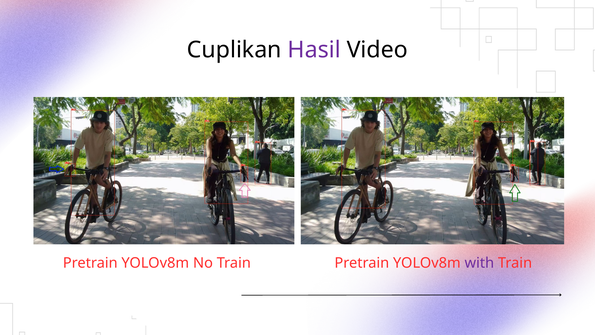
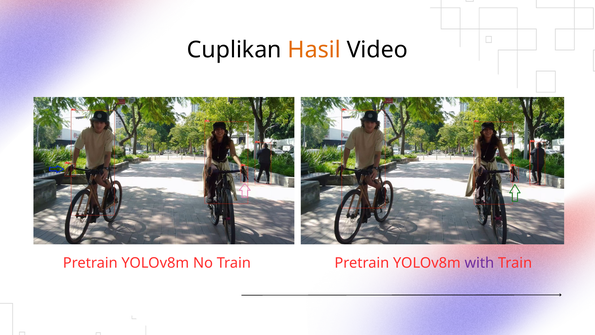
Hasil colour: purple -> orange (314, 50)
